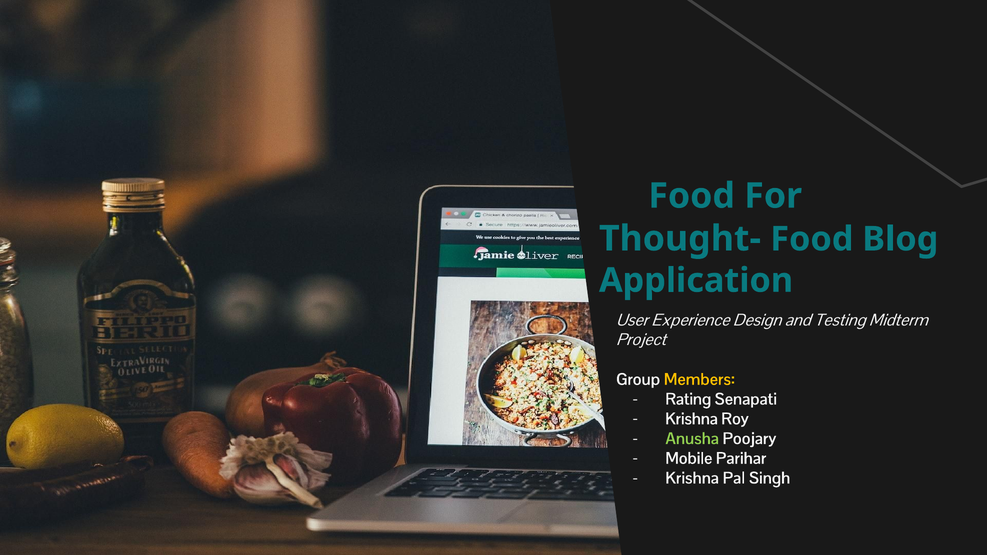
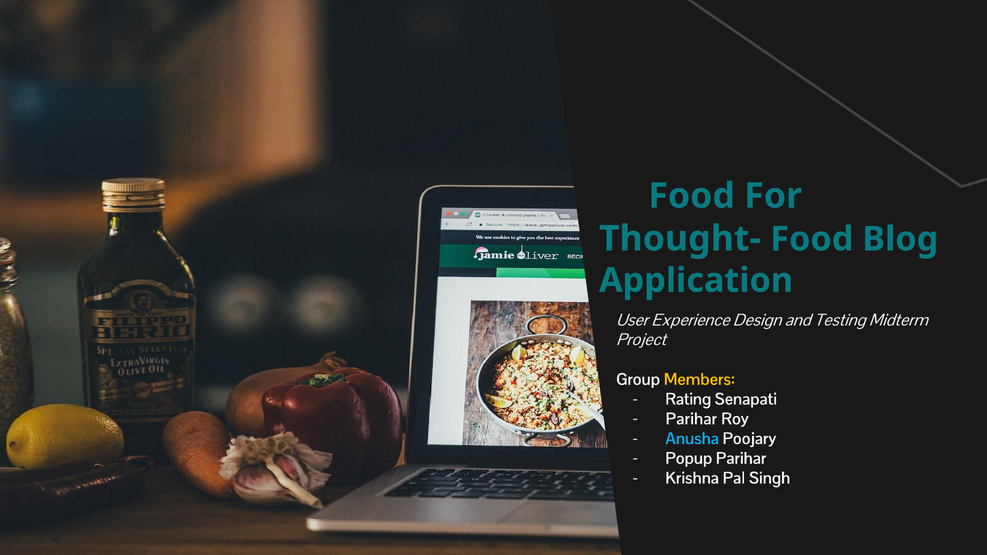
Krishna: Krishna -> Parihar (691, 419)
Anusha colour: light green -> light blue (692, 439)
Mobile: Mobile -> Popup (689, 459)
